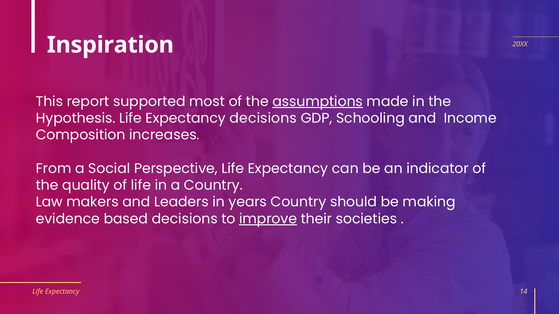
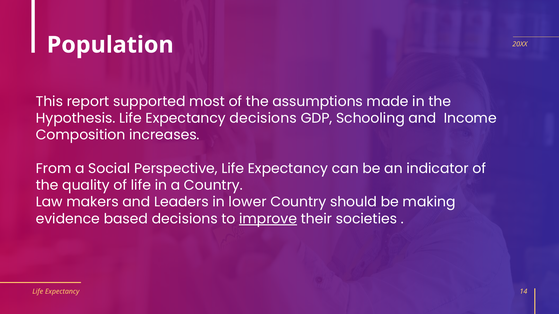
Inspiration: Inspiration -> Population (110, 45)
assumptions underline: present -> none (318, 102)
years: years -> lower (248, 202)
